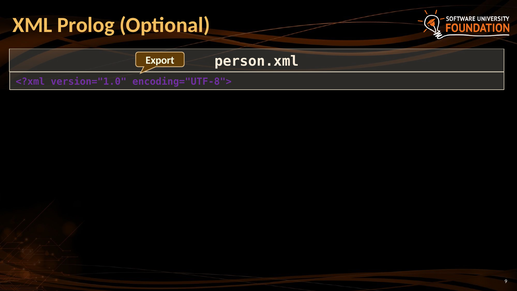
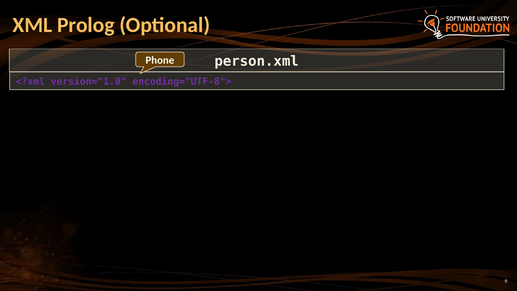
Export: Export -> Phone (160, 60)
